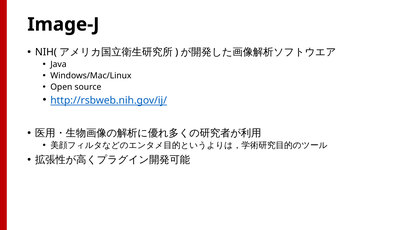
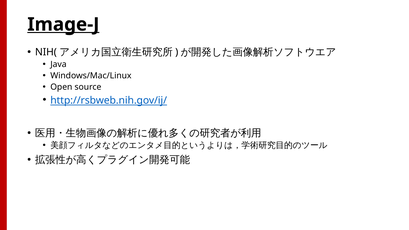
Image-J underline: none -> present (63, 24)
